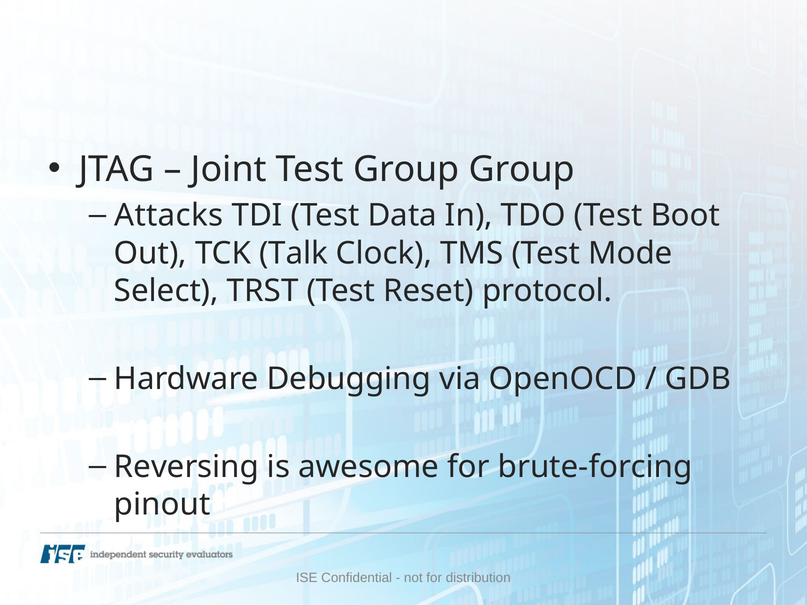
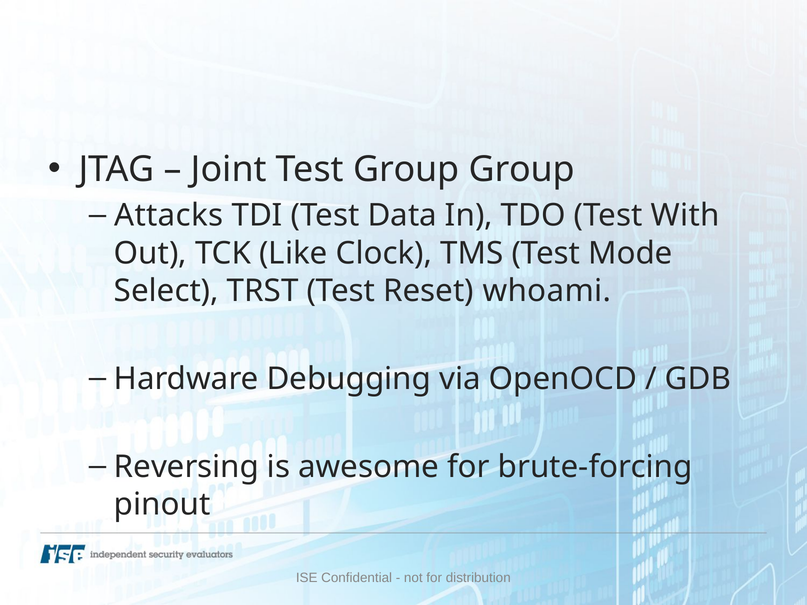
Boot: Boot -> With (685, 216)
Talk: Talk -> Like (293, 253)
protocol: protocol -> whoami (547, 291)
